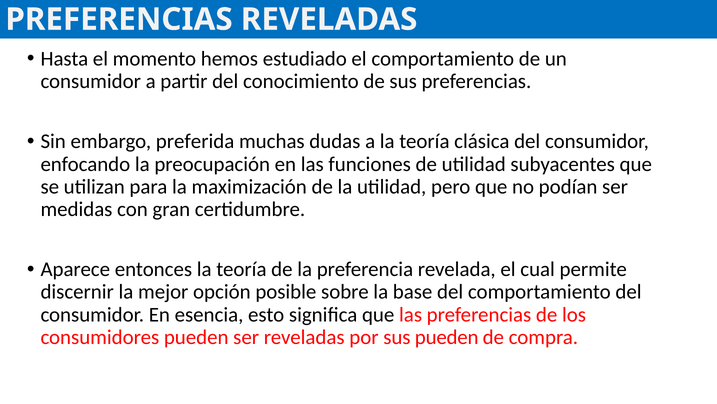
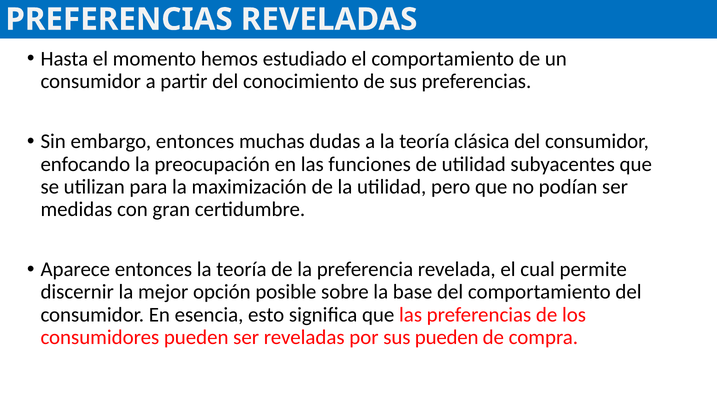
embargo preferida: preferida -> entonces (195, 141)
